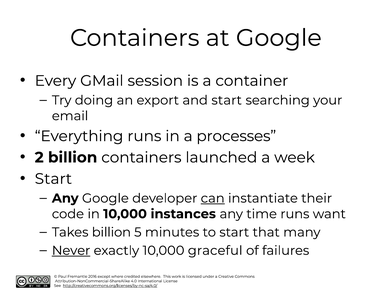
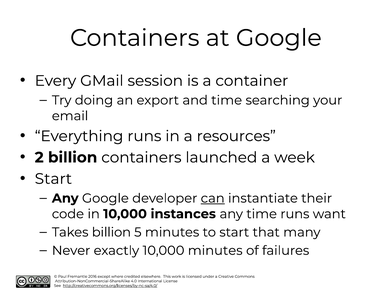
and start: start -> time (227, 100)
processes: processes -> resources (236, 136)
Never underline: present -> none (71, 251)
10,000 graceful: graceful -> minutes (215, 251)
